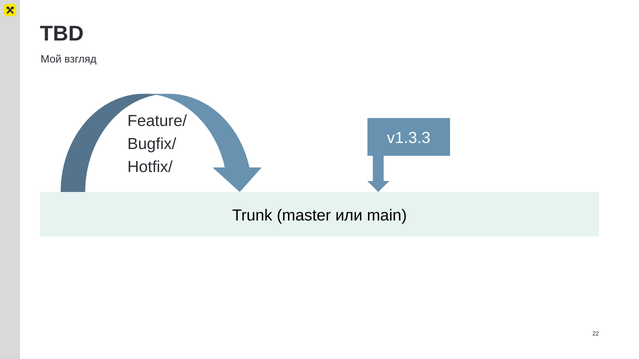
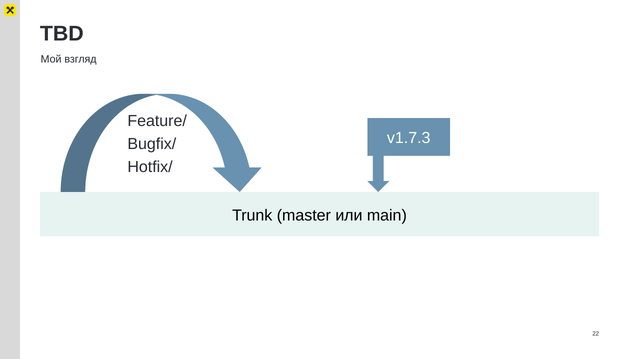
v1.3.3: v1.3.3 -> v1.7.3 (409, 138)
